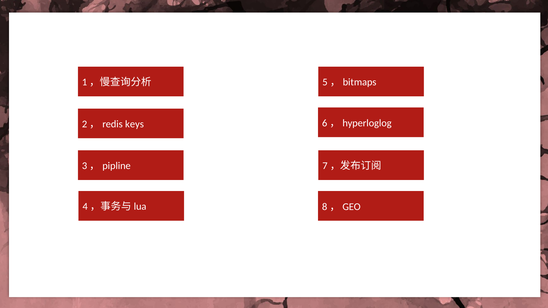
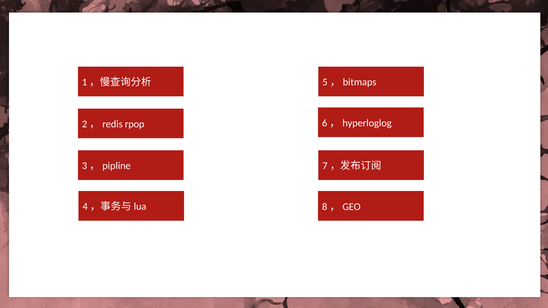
keys: keys -> rpop (135, 124)
